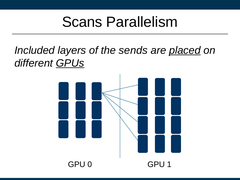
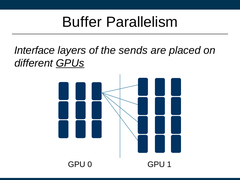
Scans: Scans -> Buffer (82, 22)
Included: Included -> Interface (35, 50)
placed underline: present -> none (185, 50)
